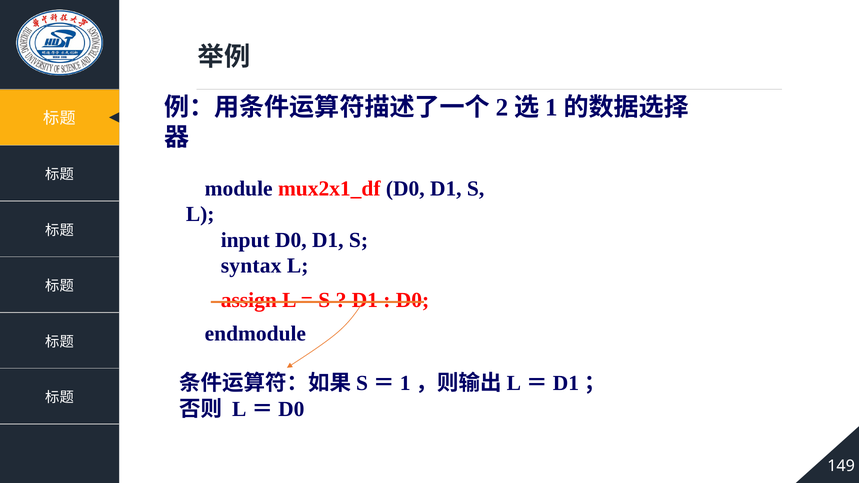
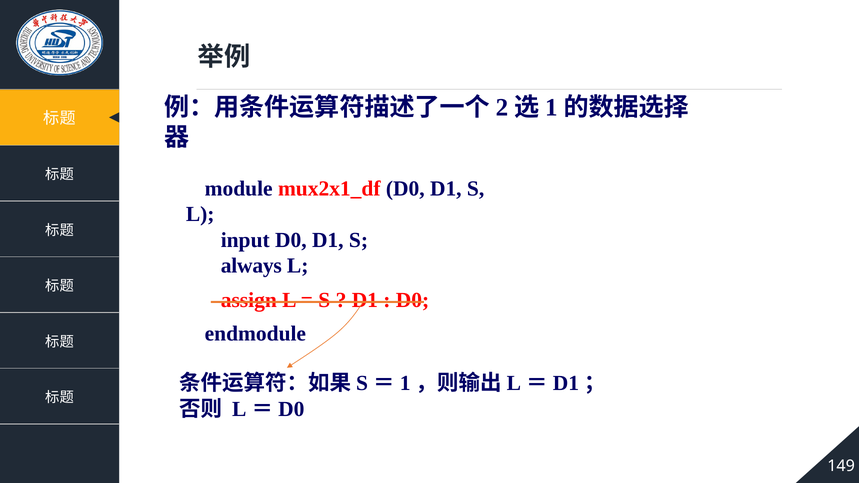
syntax: syntax -> always (251, 266)
